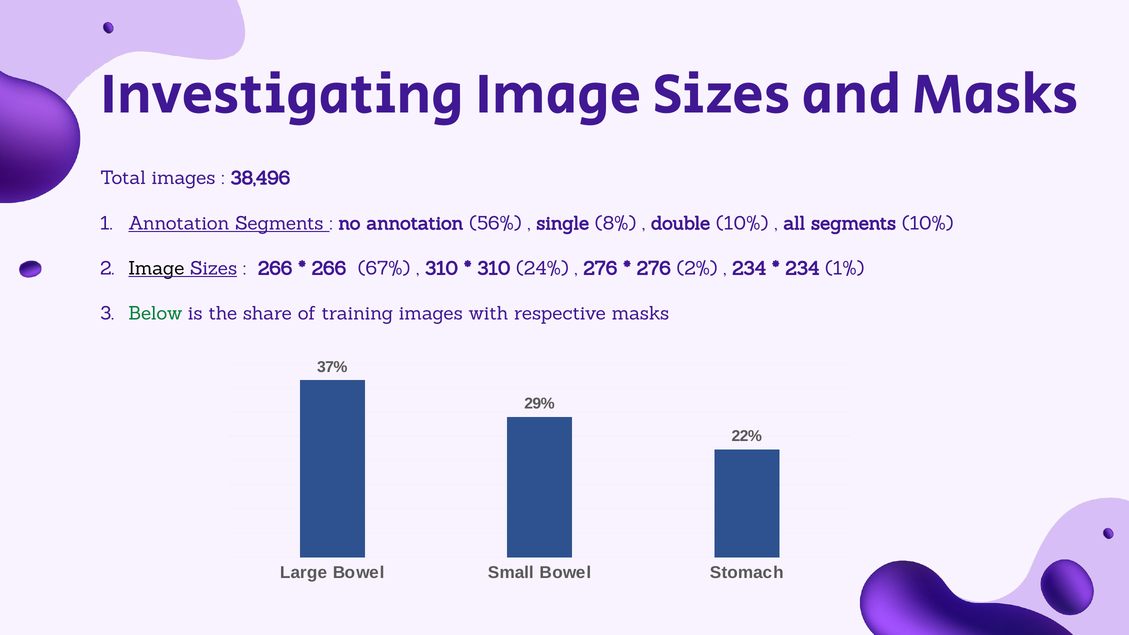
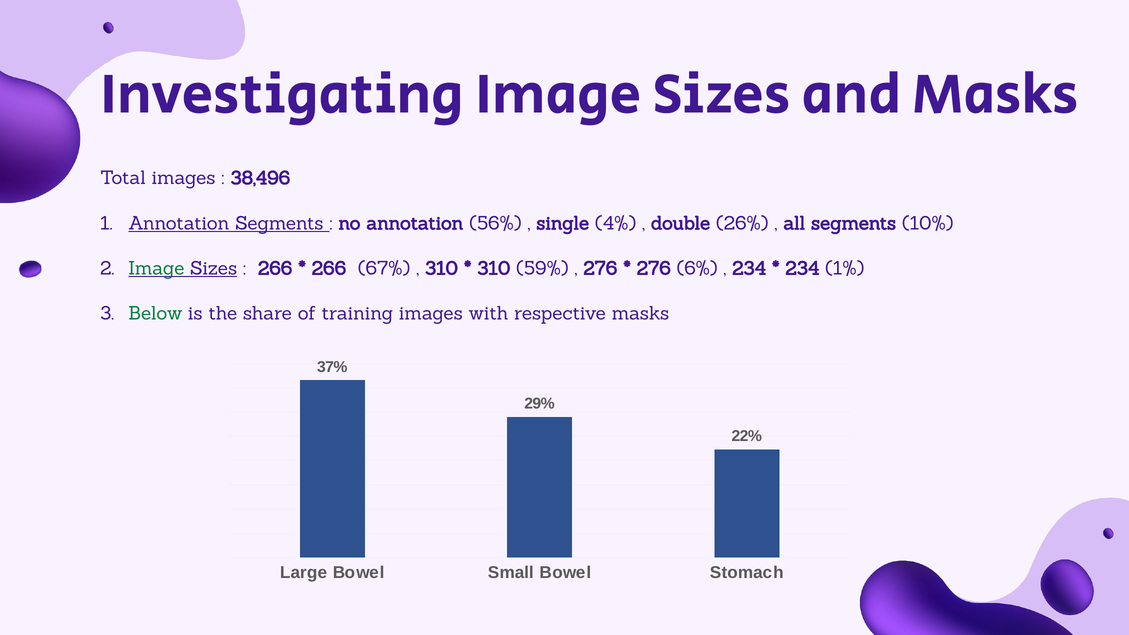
8%: 8% -> 4% (616, 223)
double 10%: 10% -> 26% (742, 223)
Image colour: black -> green (156, 268)
24%: 24% -> 59% (542, 268)
2%: 2% -> 6% (697, 268)
